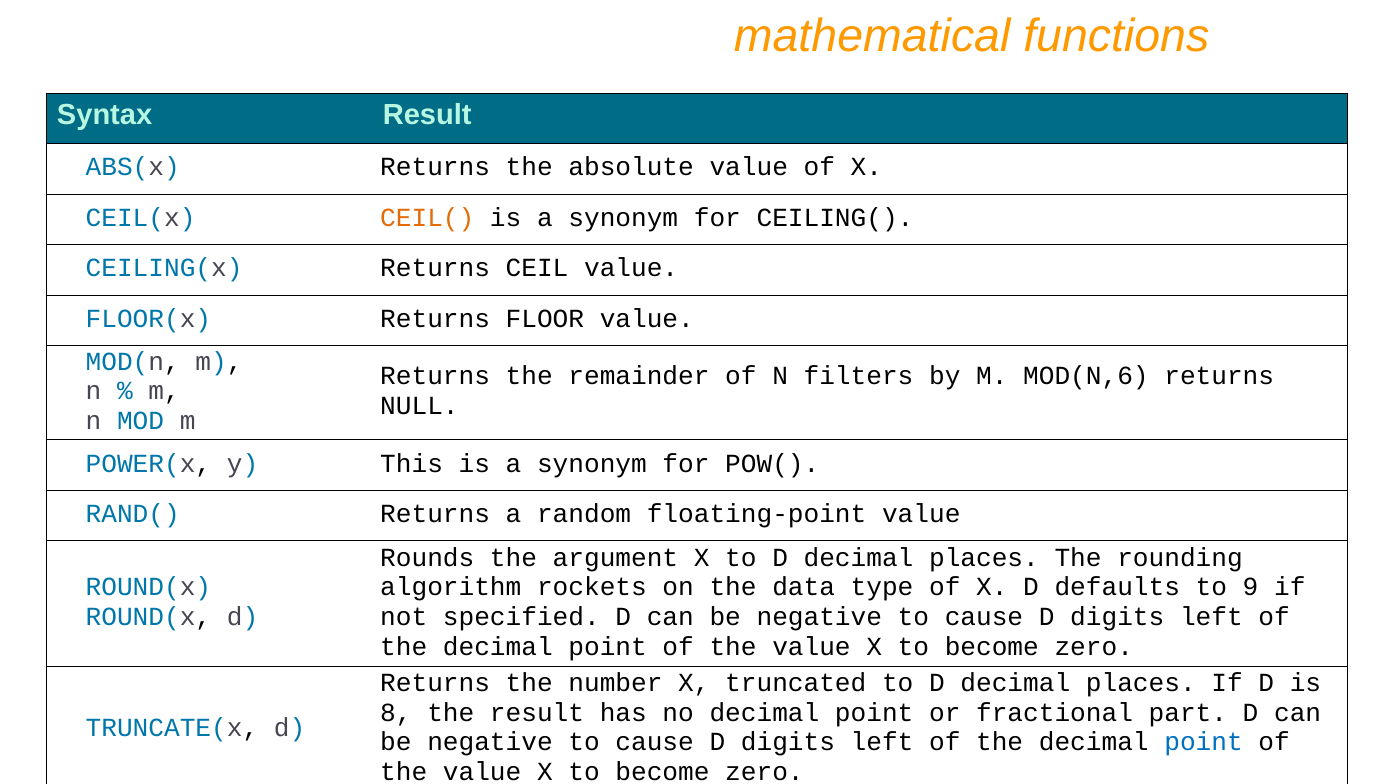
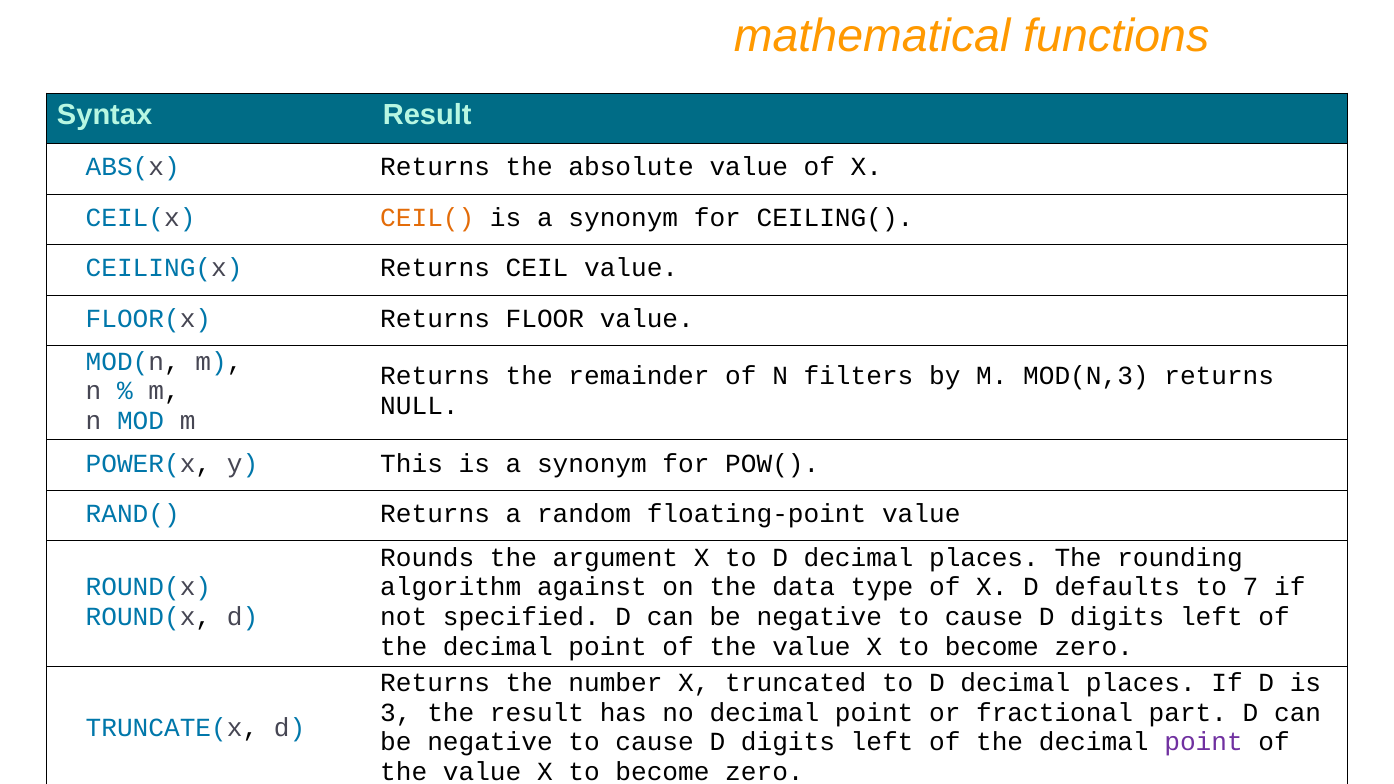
MOD(N,6: MOD(N,6 -> MOD(N,3 (1086, 376)
rockets: rockets -> against (592, 587)
9: 9 -> 7 (1251, 587)
8: 8 -> 3 (396, 713)
point colour: blue -> purple (1204, 742)
